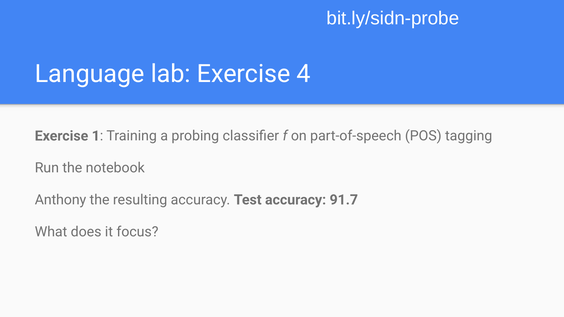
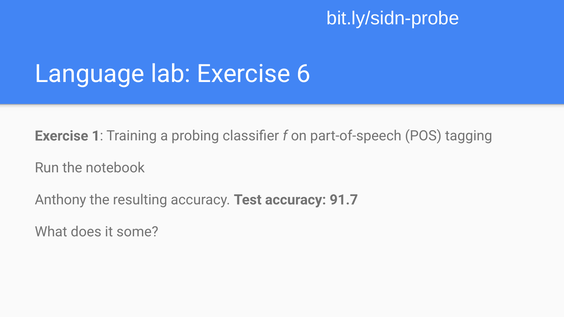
4: 4 -> 6 (304, 74)
focus: focus -> some (137, 232)
